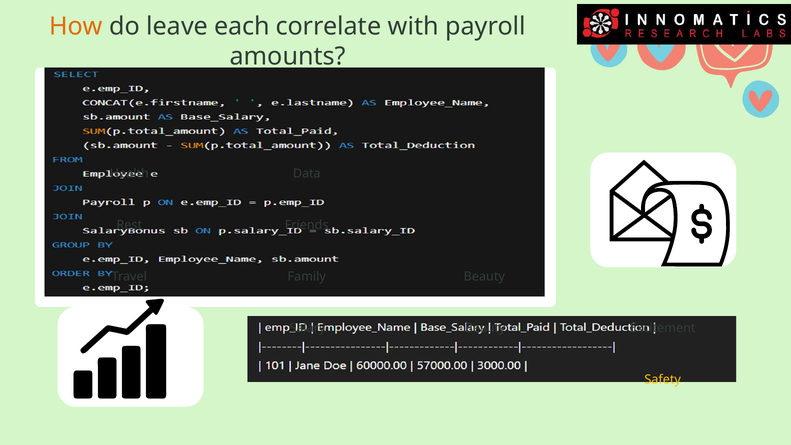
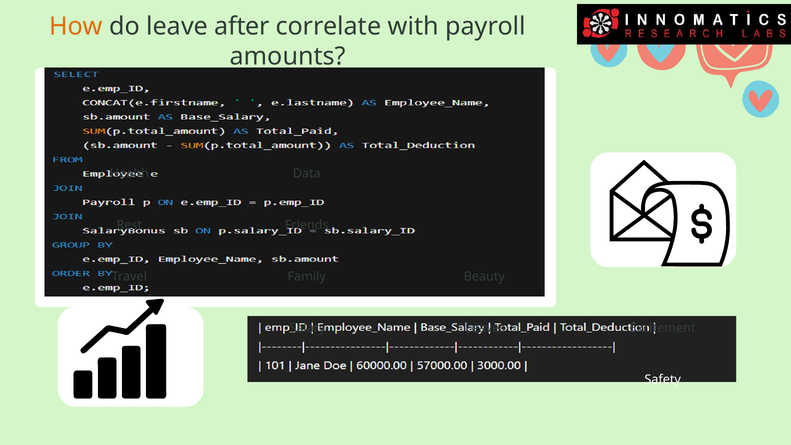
each: each -> after (242, 26)
Beauty: Beauty -> Leaves (485, 328)
Safety colour: yellow -> white (663, 380)
